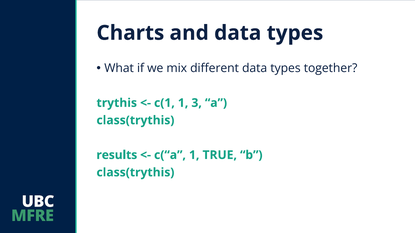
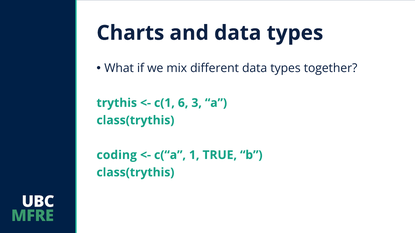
c(1 1: 1 -> 6 (183, 103)
results: results -> coding (117, 155)
